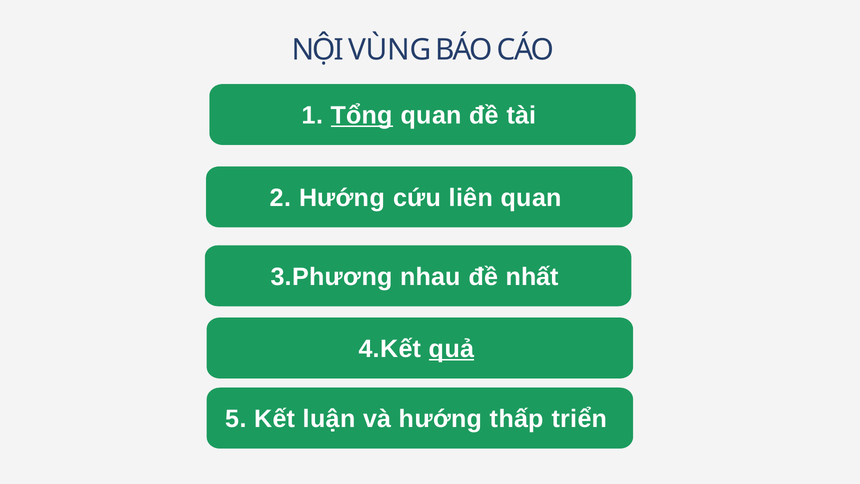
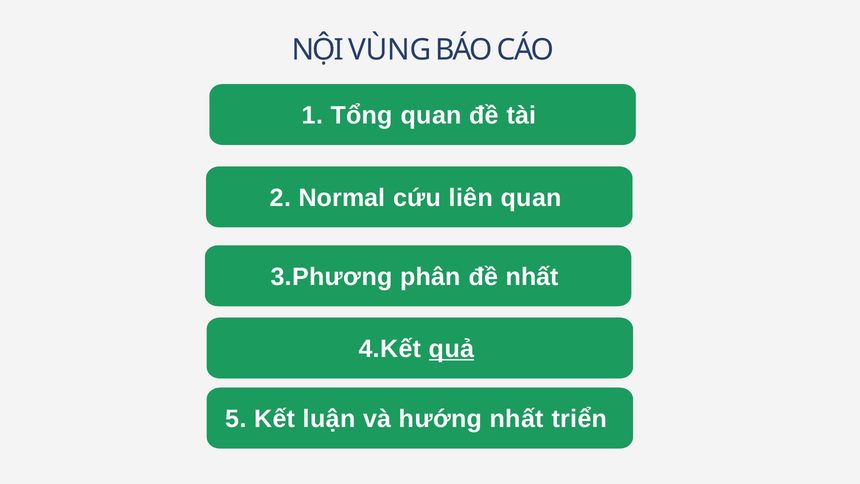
Tổng underline: present -> none (362, 115)
2 Hướng: Hướng -> Normal (342, 198)
nhau: nhau -> phân (430, 277)
hướng thấp: thấp -> nhất (517, 419)
